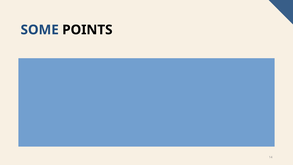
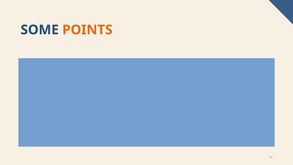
POINTS colour: black -> orange (87, 30)
